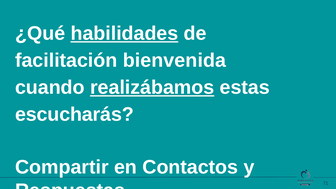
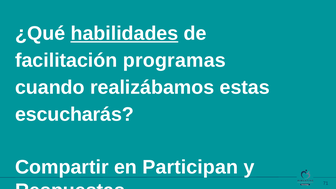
bienvenida: bienvenida -> programas (174, 60)
realizábamos underline: present -> none (152, 87)
Contactos: Contactos -> Participan (190, 167)
